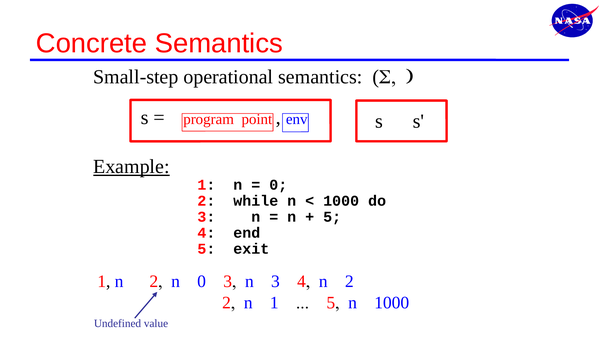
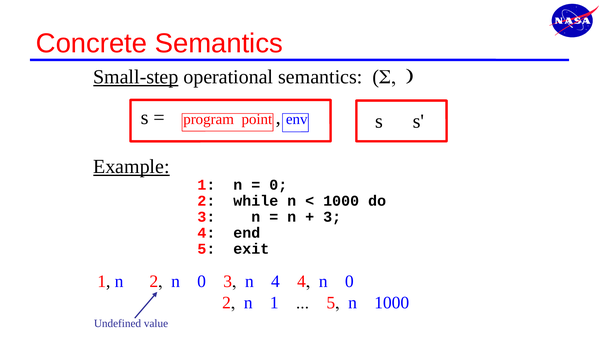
Small-step underline: none -> present (136, 77)
5: 5 -> 3 (332, 217)
3: 3 -> 4 (275, 281)
2: 2 -> 0 (349, 281)
